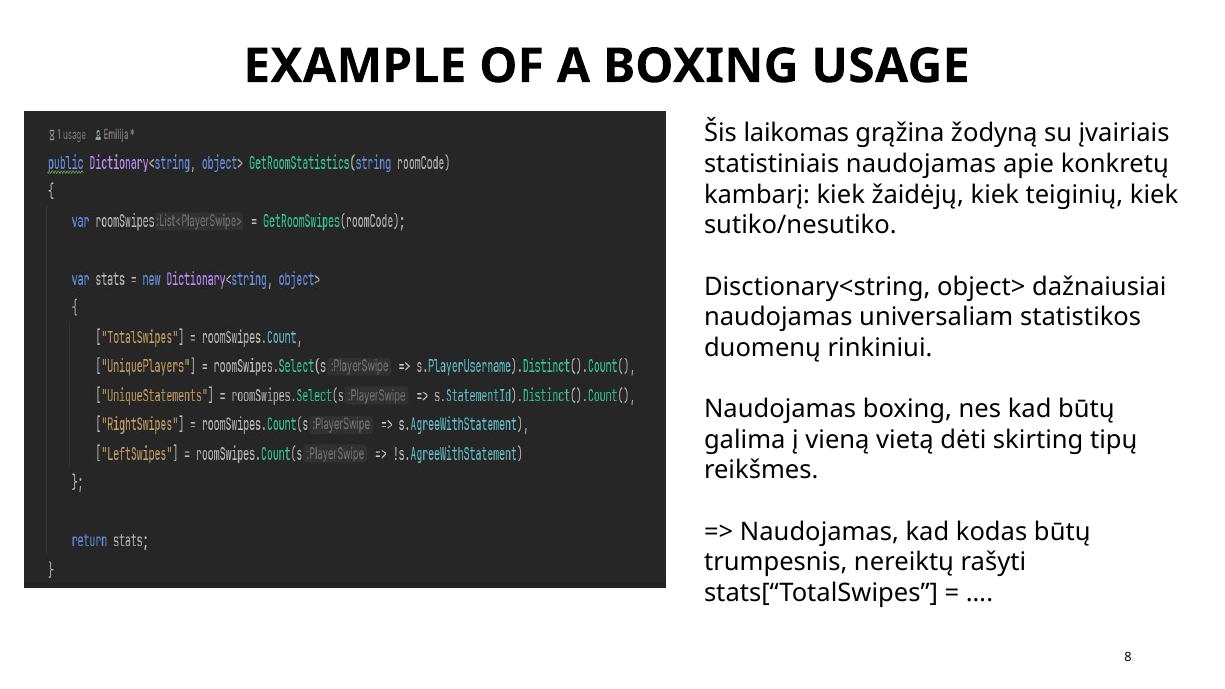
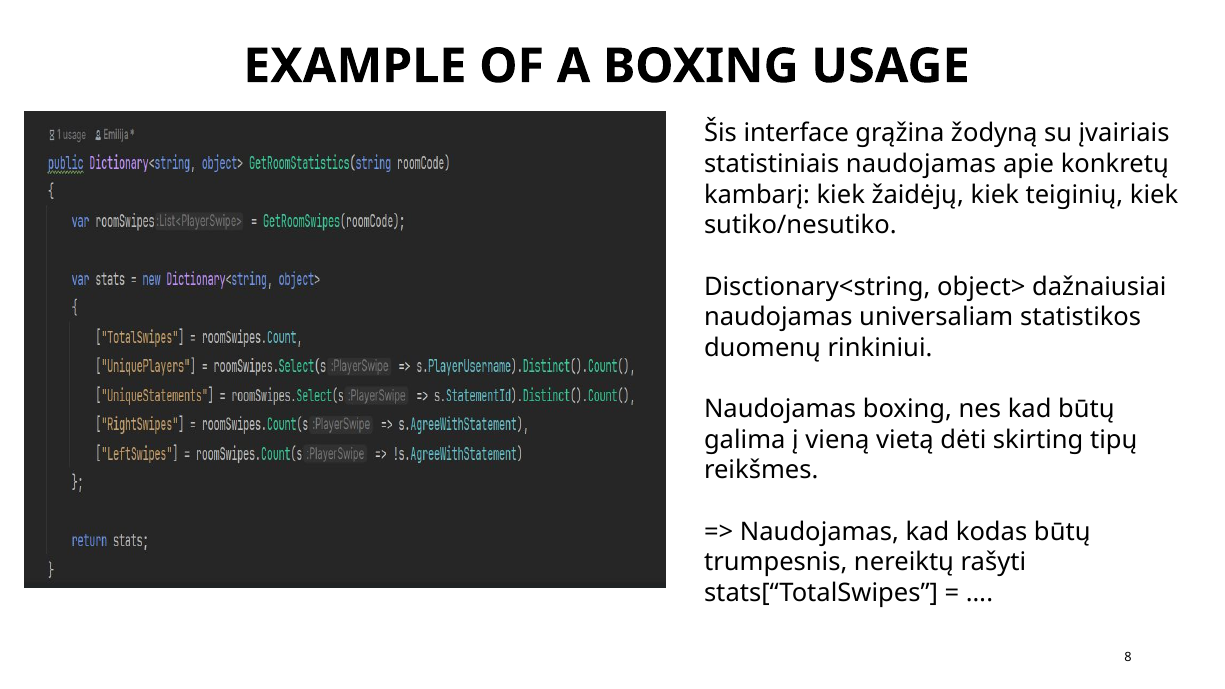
laikomas: laikomas -> interface (796, 133)
